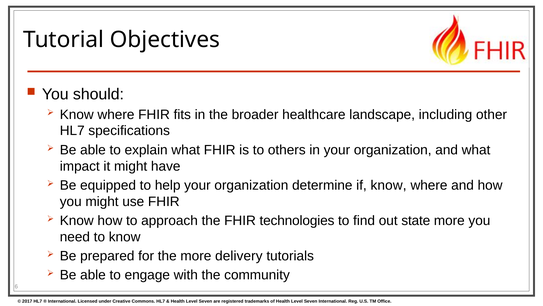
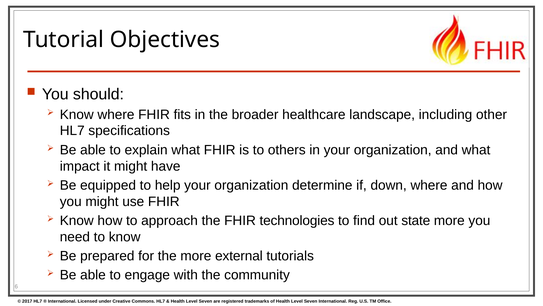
if know: know -> down (389, 185)
delivery: delivery -> external (239, 255)
